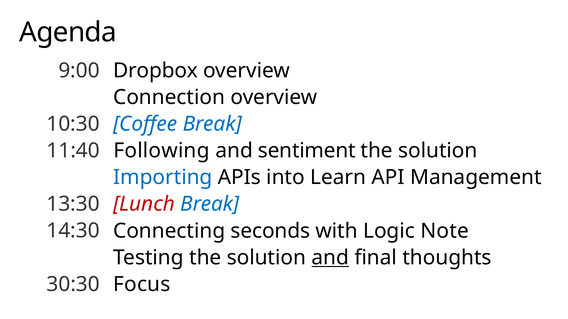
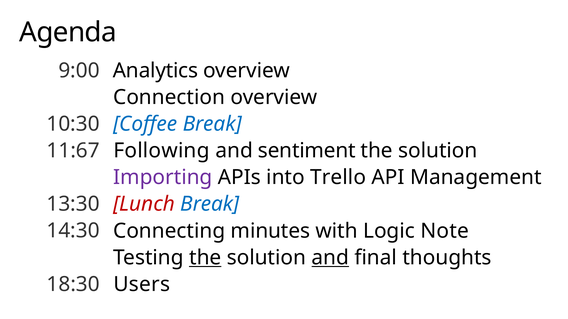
Dropbox: Dropbox -> Analytics (156, 71)
11:40: 11:40 -> 11:67 (73, 151)
Importing colour: blue -> purple (163, 178)
Learn: Learn -> Trello (338, 178)
seconds: seconds -> minutes (270, 231)
the underline: none -> present (205, 258)
30:30: 30:30 -> 18:30 (73, 285)
Focus: Focus -> Users (142, 285)
